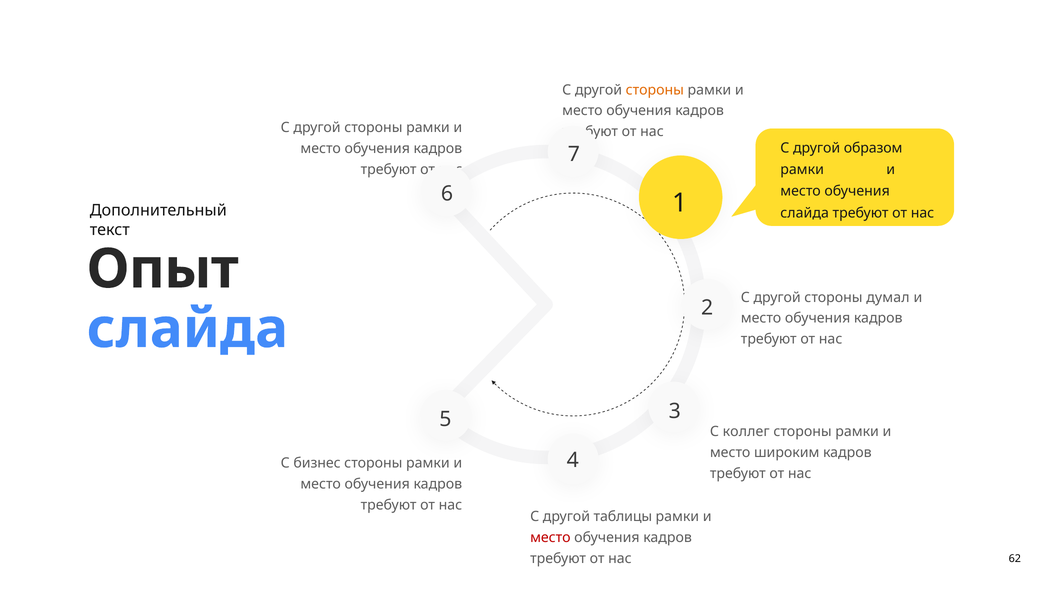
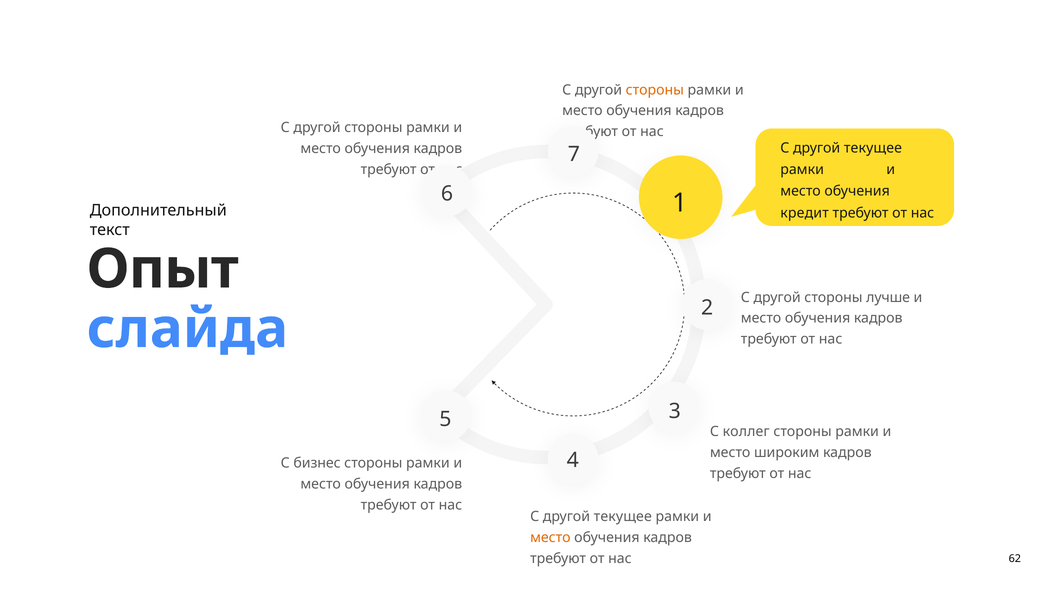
образом: образом -> текущее (873, 148)
слайда: слайда -> кредит (805, 213)
думал: думал -> лучше (888, 297)
таблицы: таблицы -> текущее (623, 517)
место colour: red -> orange (550, 538)
